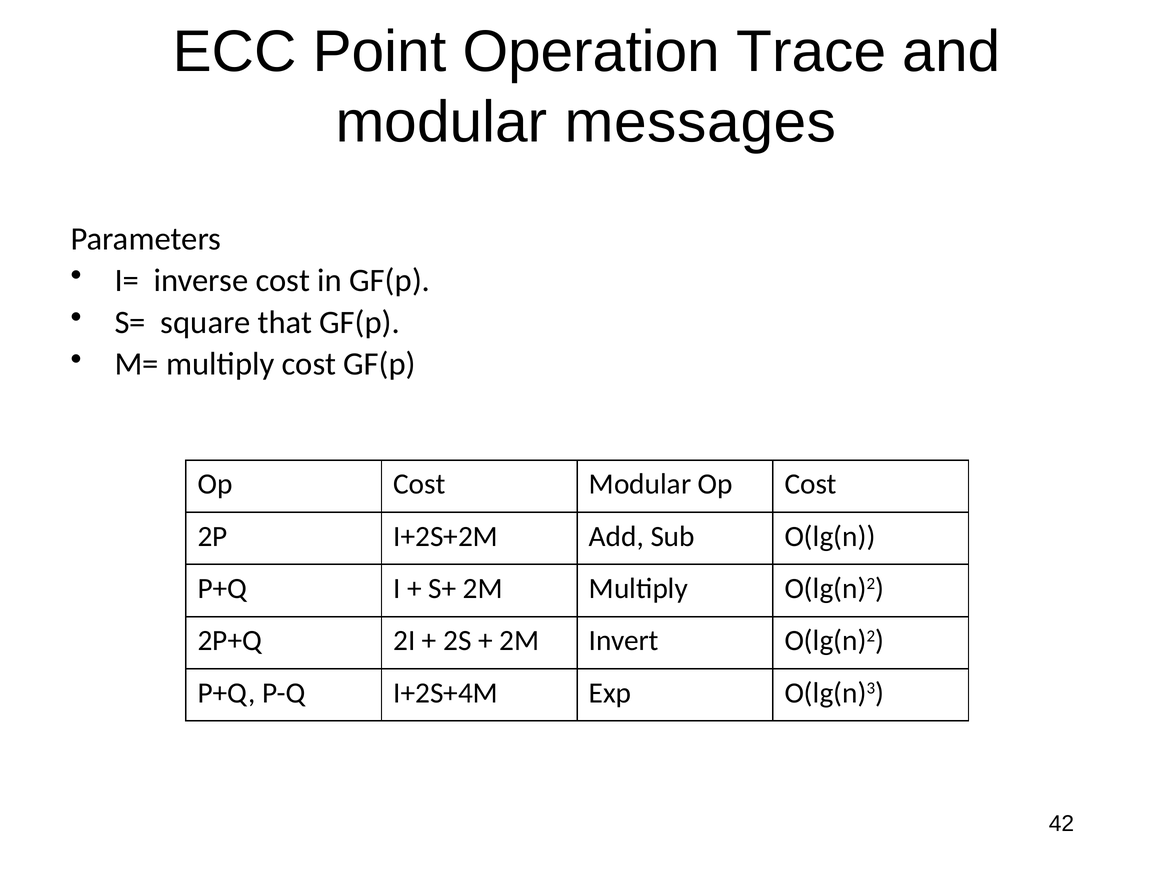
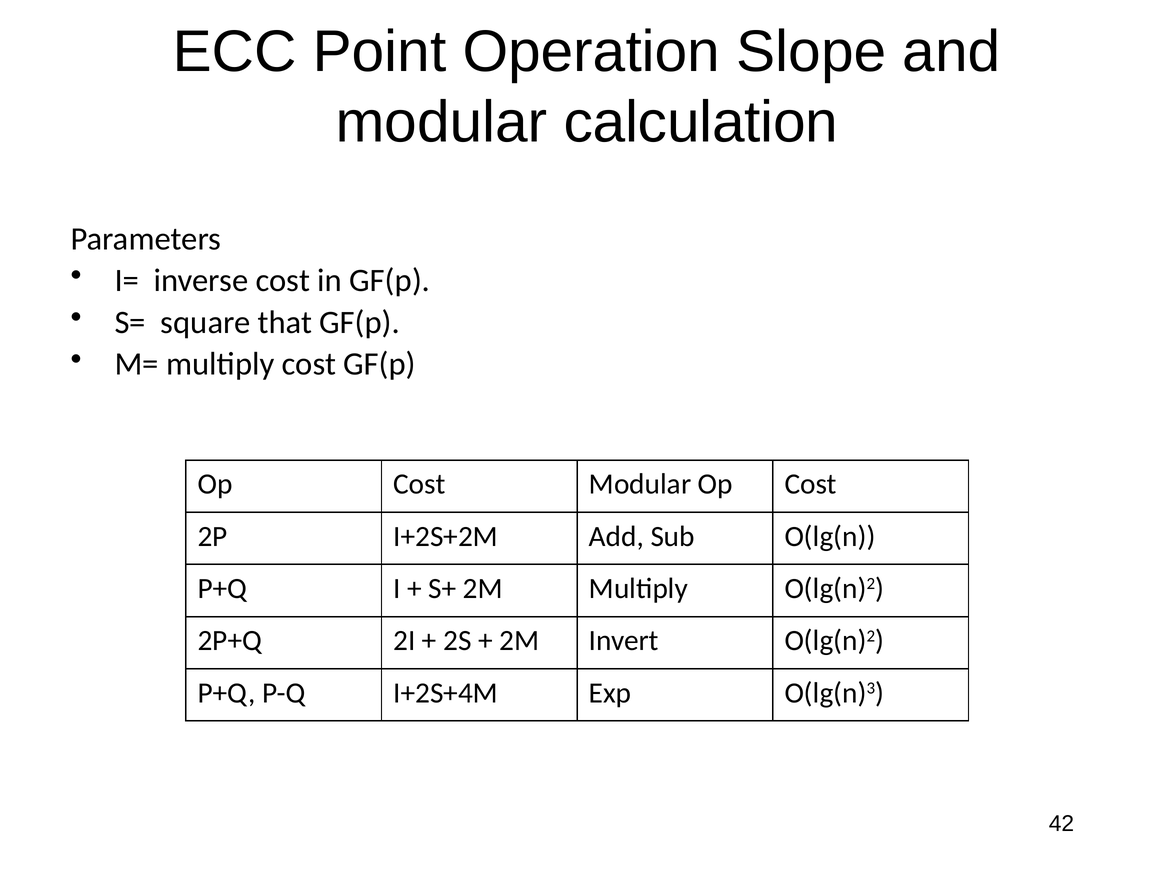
Trace: Trace -> Slope (811, 52)
messages: messages -> calculation (701, 122)
